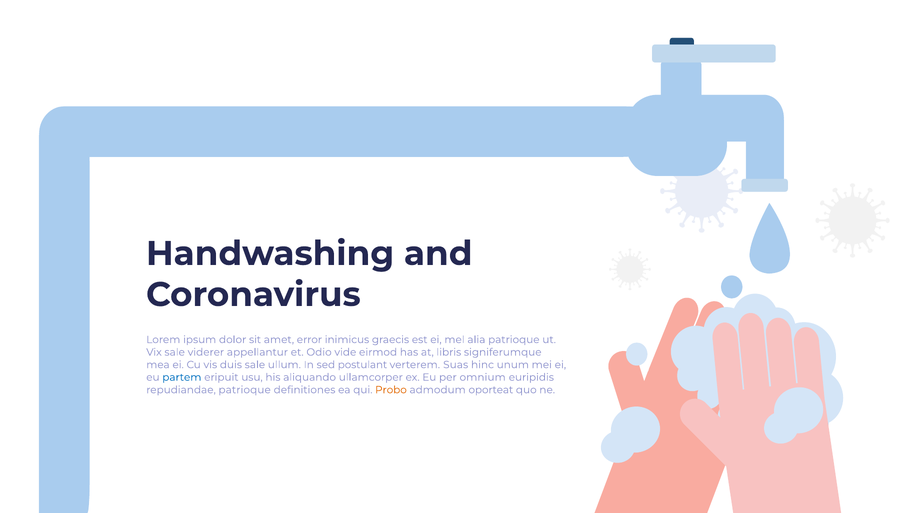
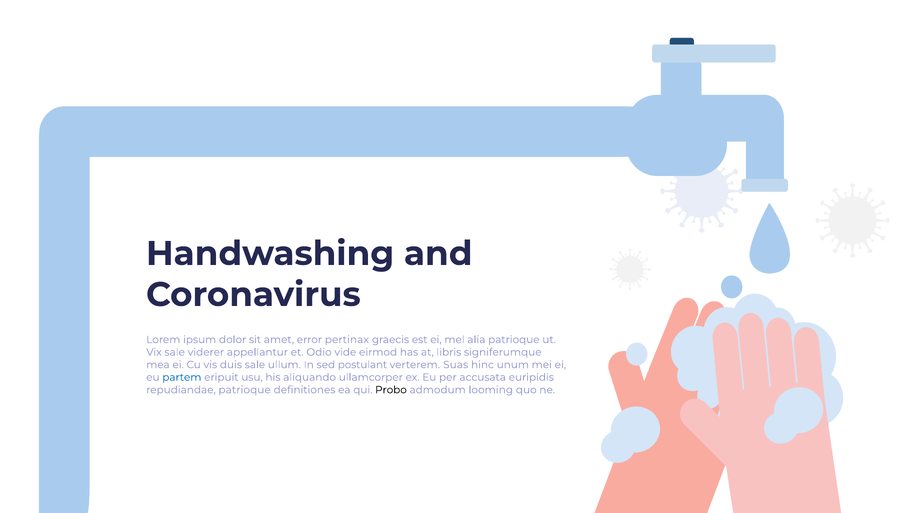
inimicus: inimicus -> pertinax (347, 340)
omnium: omnium -> accusata (483, 377)
Probo colour: orange -> black (391, 390)
oporteat: oporteat -> looming (491, 390)
